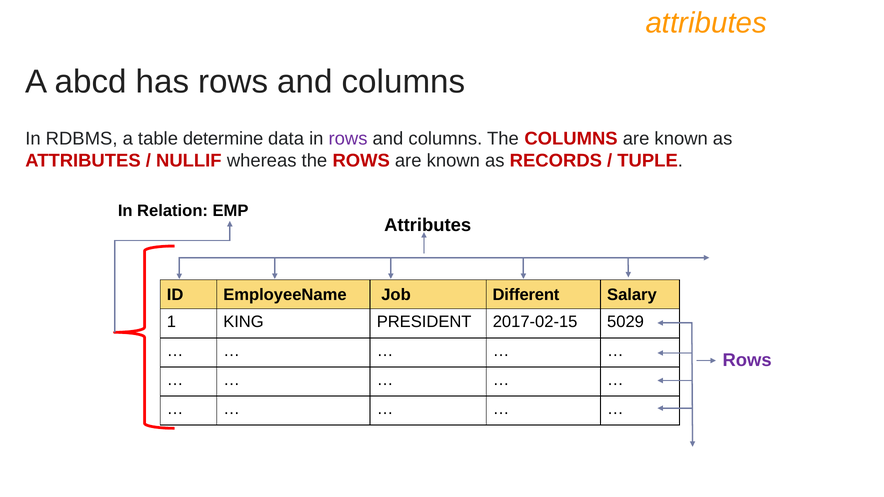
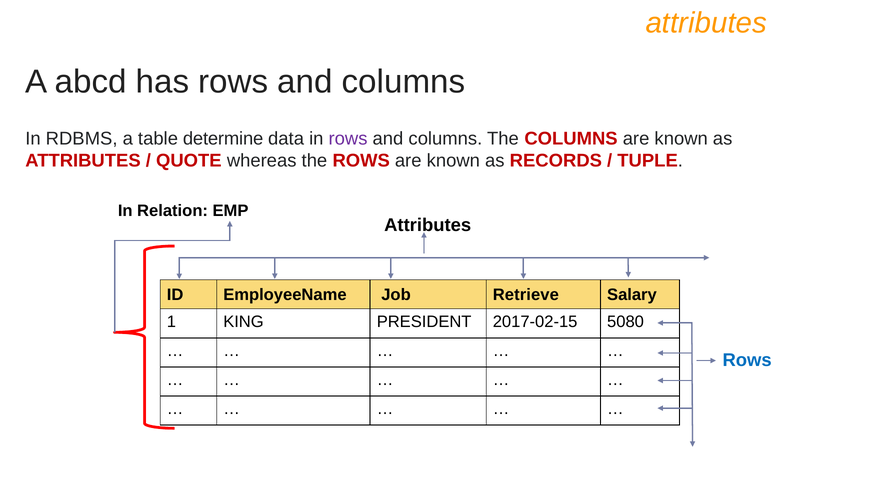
NULLIF: NULLIF -> QUOTE (189, 161)
Different: Different -> Retrieve (526, 295)
5029: 5029 -> 5080 (626, 322)
Rows colour: purple -> blue (747, 361)
